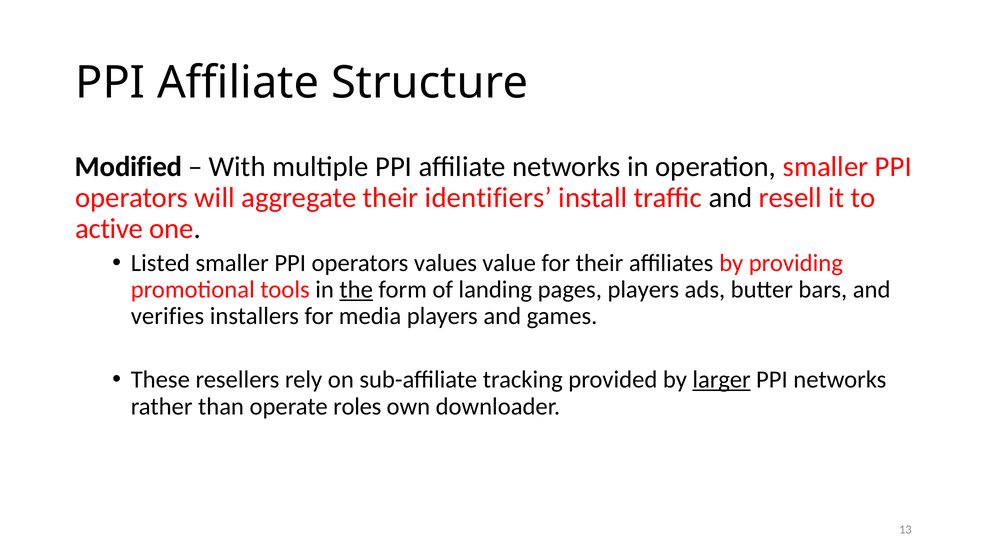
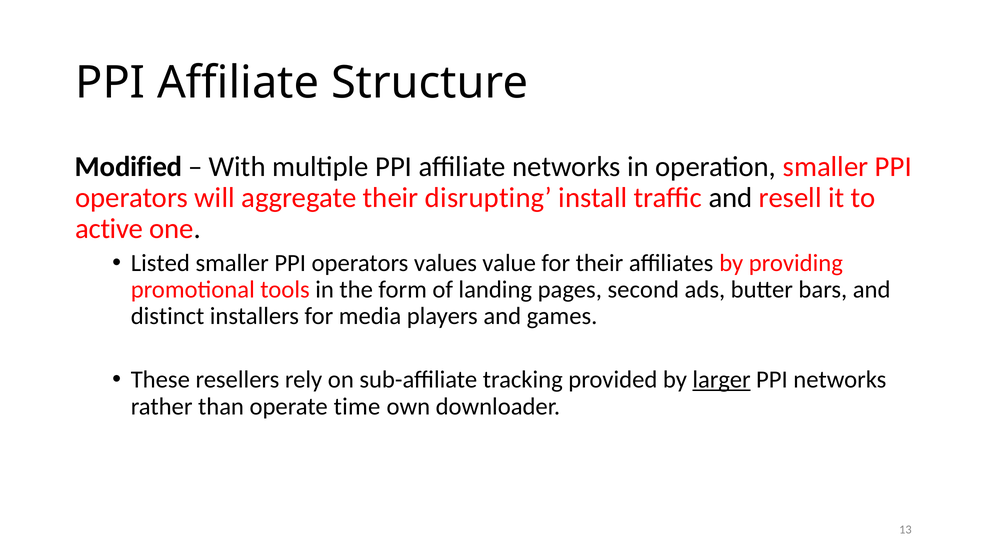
identifiers: identifiers -> disrupting (488, 198)
the underline: present -> none (356, 290)
pages players: players -> second (643, 290)
verifies: verifies -> distinct (168, 316)
roles: roles -> time (357, 407)
